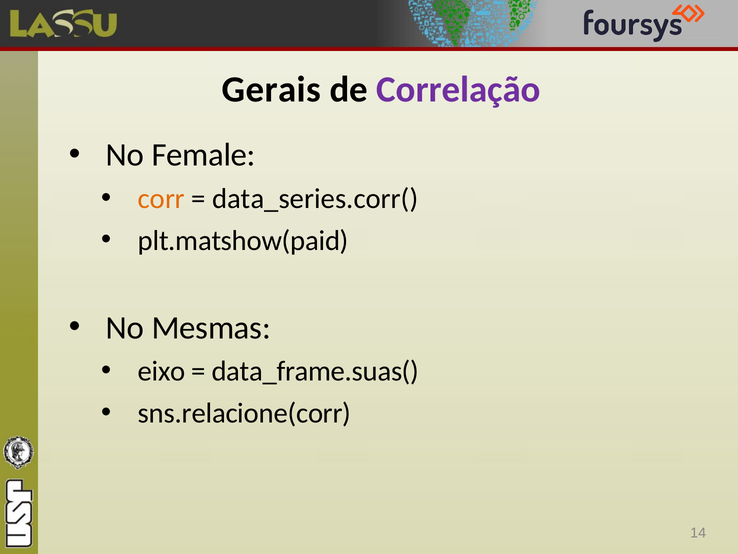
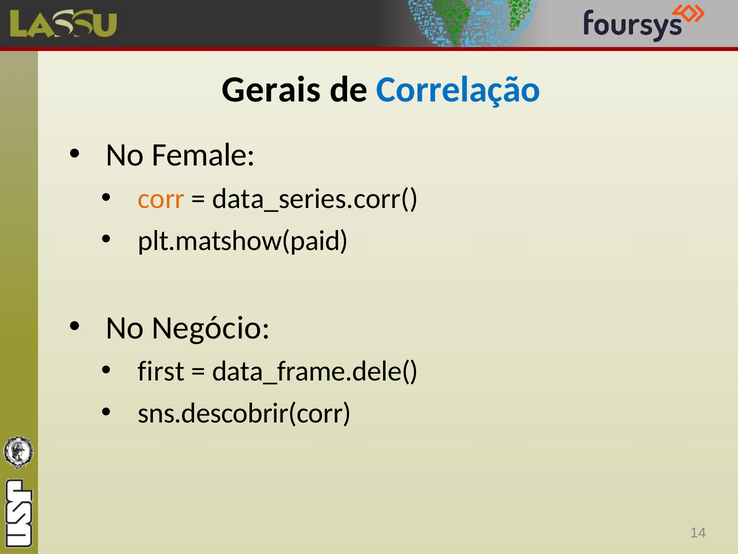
Correlação colour: purple -> blue (458, 89)
Mesmas: Mesmas -> Negócio (211, 327)
eixo: eixo -> first (161, 371)
data_frame.suas(: data_frame.suas( -> data_frame.dele( (315, 371)
sns.relacione(corr: sns.relacione(corr -> sns.descobrir(corr (245, 413)
